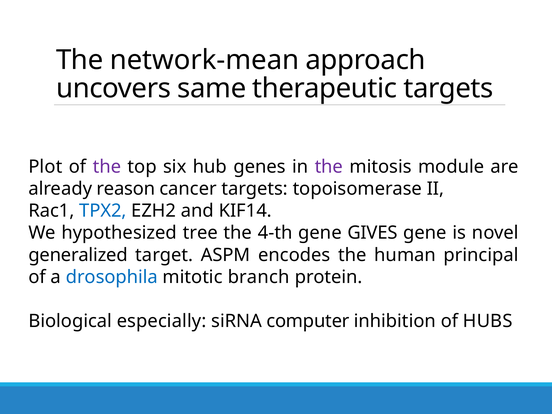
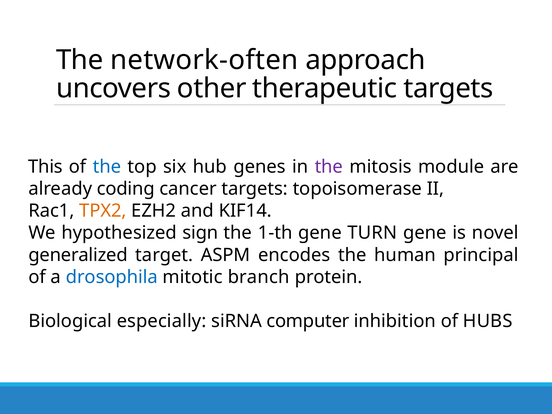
network-mean: network-mean -> network-often (204, 60)
same: same -> other (212, 88)
Plot: Plot -> This (45, 167)
the colour: purple -> blue (107, 167)
reason: reason -> coding (126, 189)
TPX2 colour: blue -> orange (103, 211)
tree: tree -> sign (200, 233)
4-th: 4-th -> 1-th (275, 233)
GIVES: GIVES -> TURN (372, 233)
